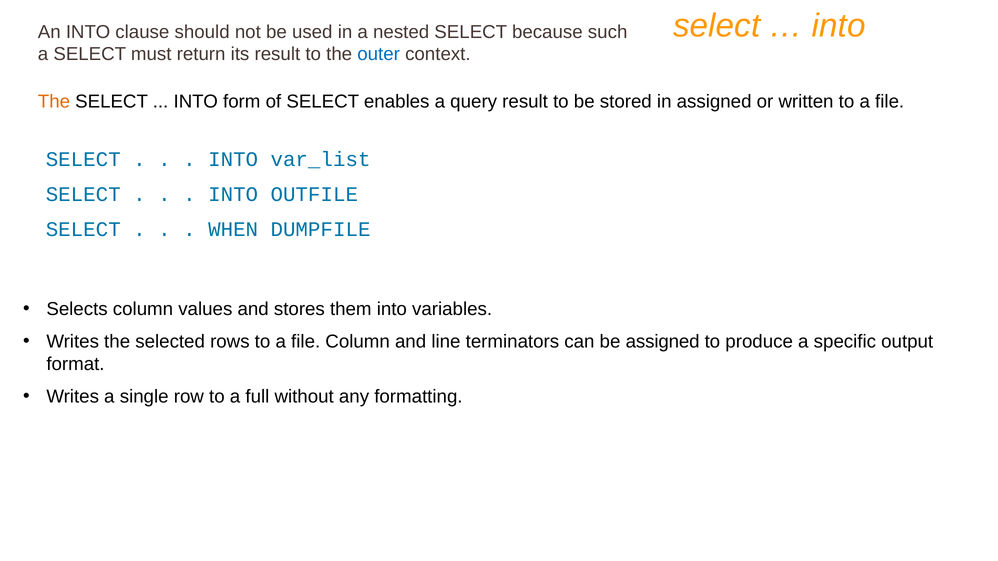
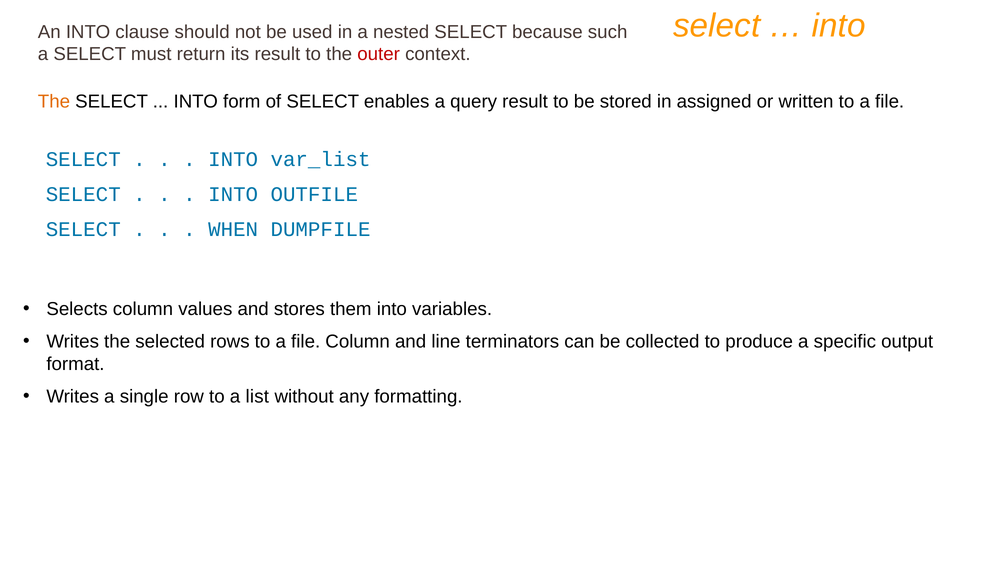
outer colour: blue -> red (379, 54)
be assigned: assigned -> collected (663, 342)
full: full -> list (257, 397)
